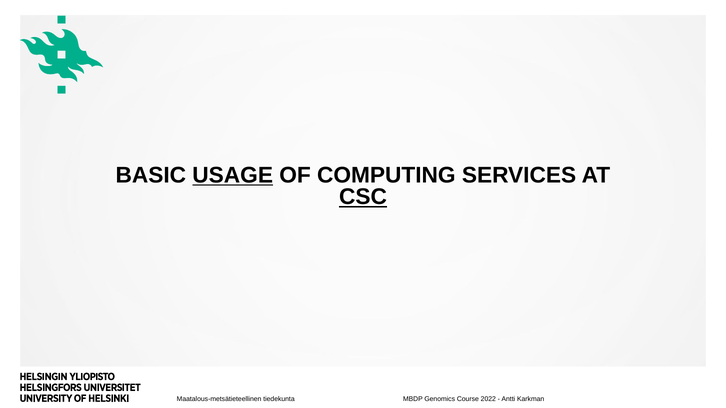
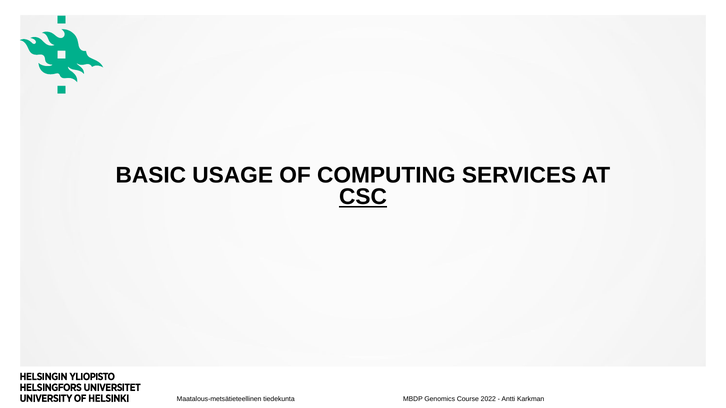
USAGE underline: present -> none (233, 175)
